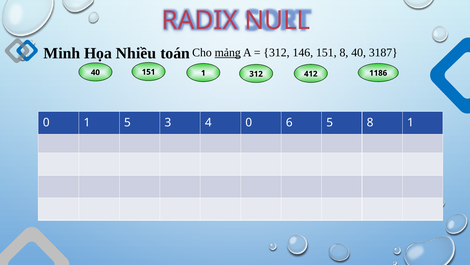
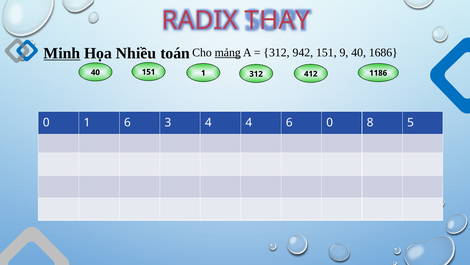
NULL: NULL -> THAY (277, 20)
Minh underline: none -> present (62, 53)
146: 146 -> 942 (303, 52)
151 8: 8 -> 9 (344, 52)
3187: 3187 -> 1686 (383, 52)
1 5: 5 -> 6 (127, 122)
4 0: 0 -> 4 (249, 122)
6 5: 5 -> 0 (330, 122)
8 1: 1 -> 5 (411, 122)
